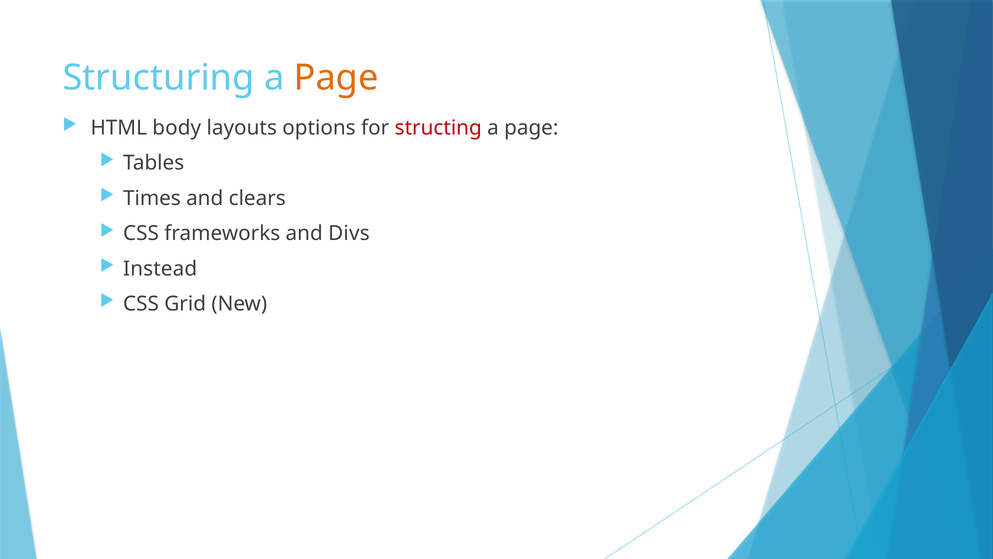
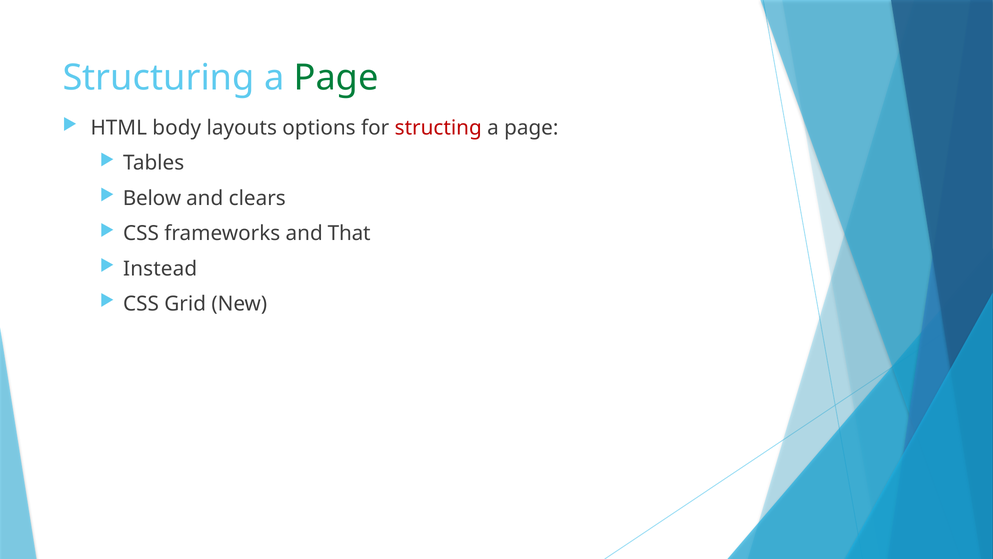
Page colour: orange -> green (336, 78)
Times: Times -> Below (152, 198)
Divs: Divs -> That (349, 233)
